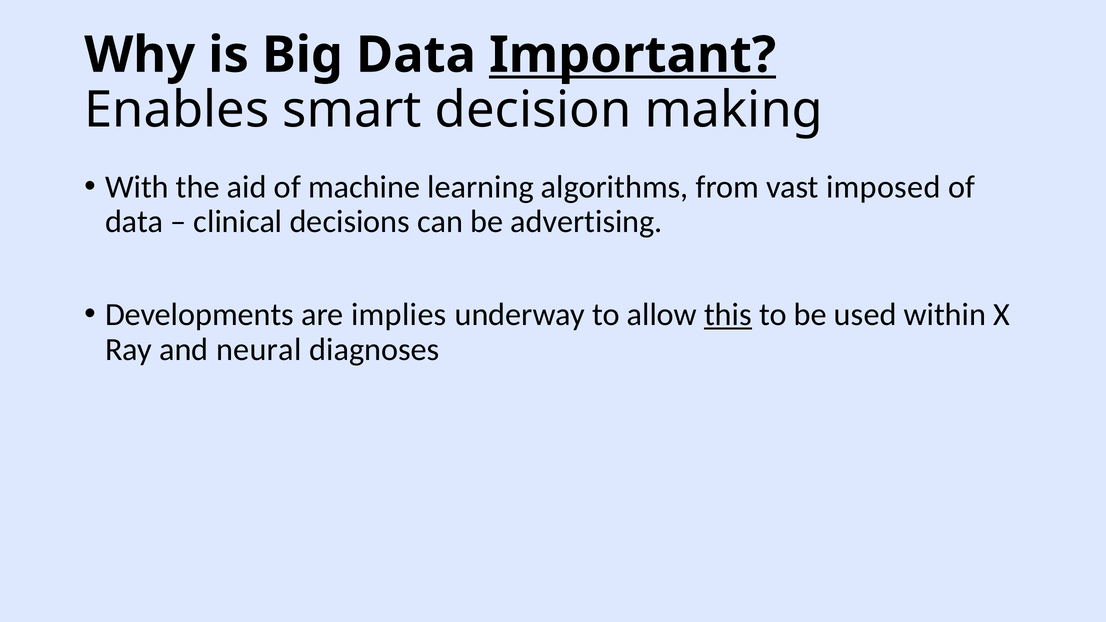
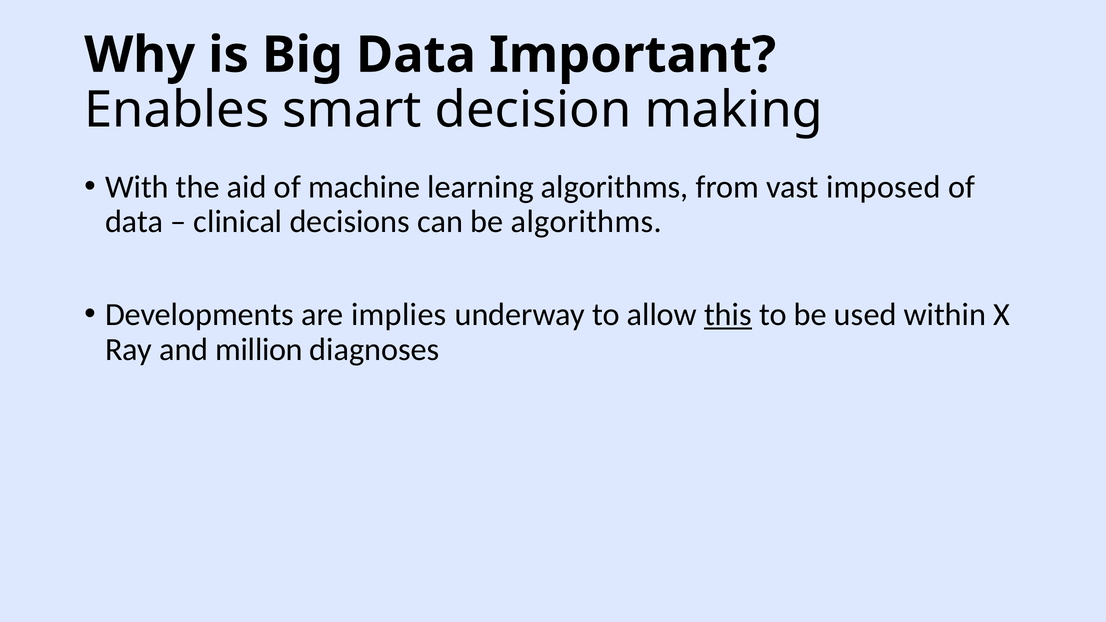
Important underline: present -> none (633, 55)
be advertising: advertising -> algorithms (586, 222)
neural: neural -> million (259, 349)
